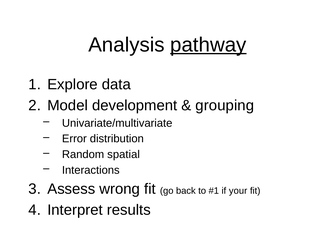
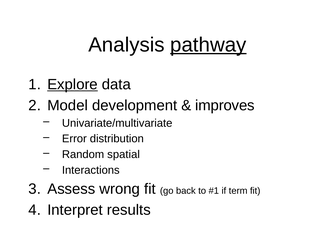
Explore underline: none -> present (73, 84)
grouping: grouping -> improves (225, 105)
your: your -> term (238, 190)
